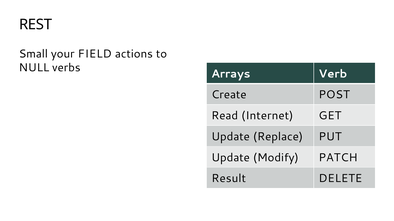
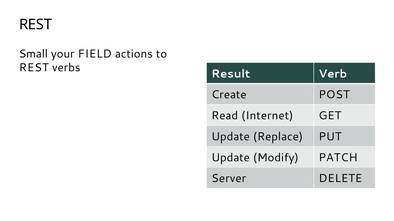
NULL: NULL -> REST (34, 68)
Arrays: Arrays -> Result (231, 74)
Result: Result -> Server (229, 179)
